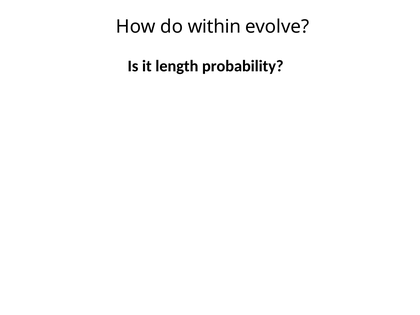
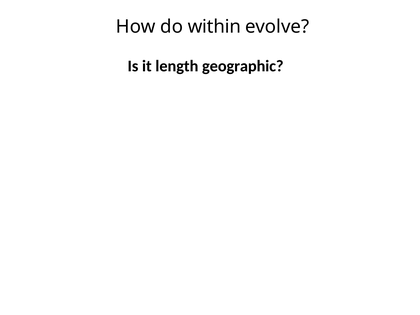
probability: probability -> geographic (243, 66)
